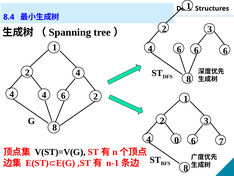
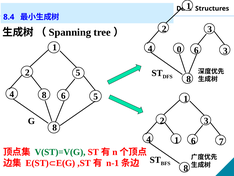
6: 6 -> 0 (179, 49)
6: 6 -> 3 (225, 51)
2 4: 4 -> 5 (78, 73)
4: 4 -> 8 (44, 95)
6 2: 2 -> 5 (96, 96)
4 0: 0 -> 1 (177, 140)
V(ST)=V(G colour: black -> green (60, 152)
